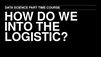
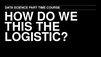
INTO: INTO -> THIS (18, 27)
